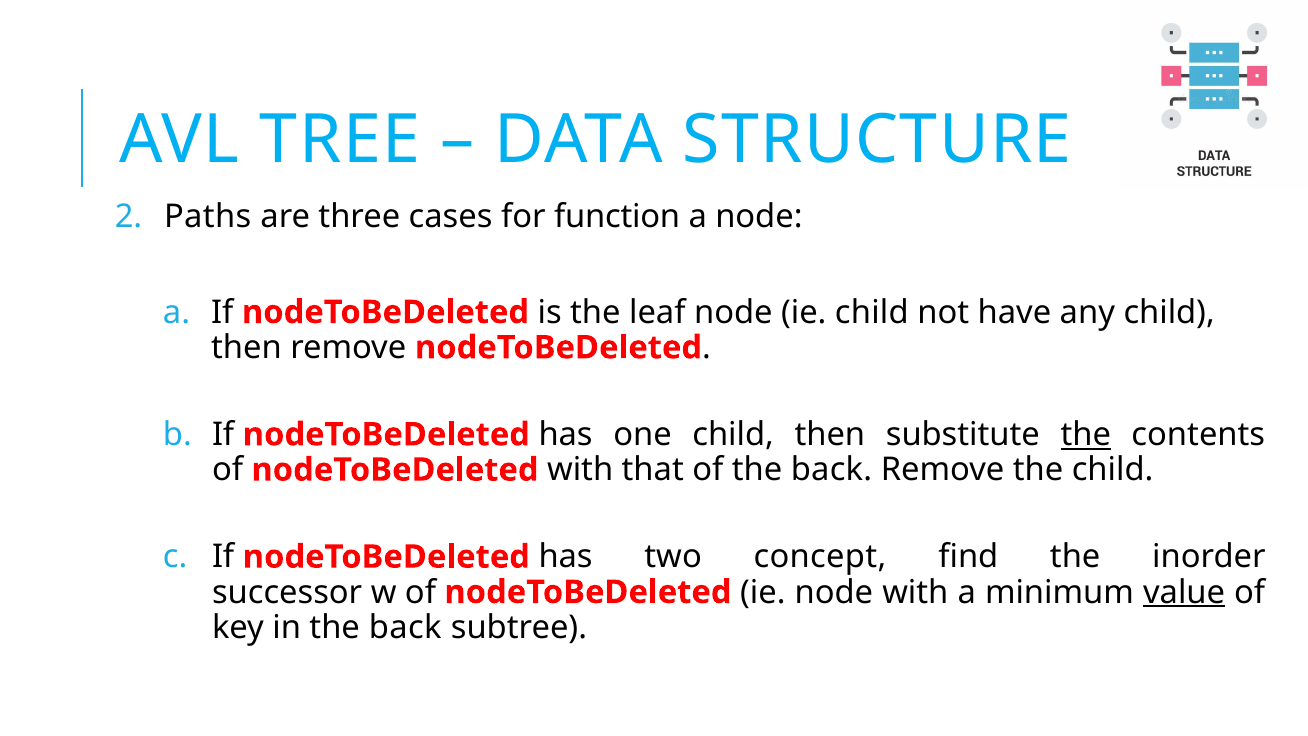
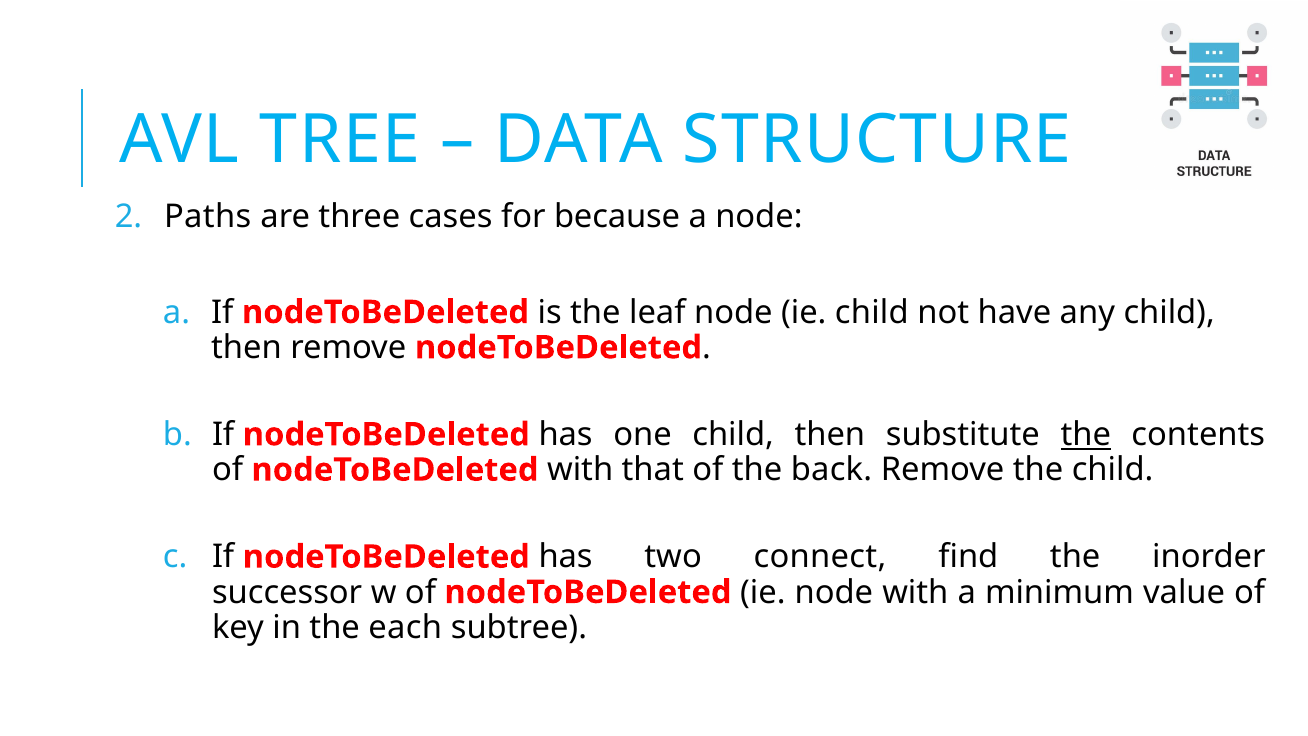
function: function -> because (617, 217)
concept: concept -> connect (820, 557)
value underline: present -> none (1184, 592)
in the back: back -> each (405, 627)
